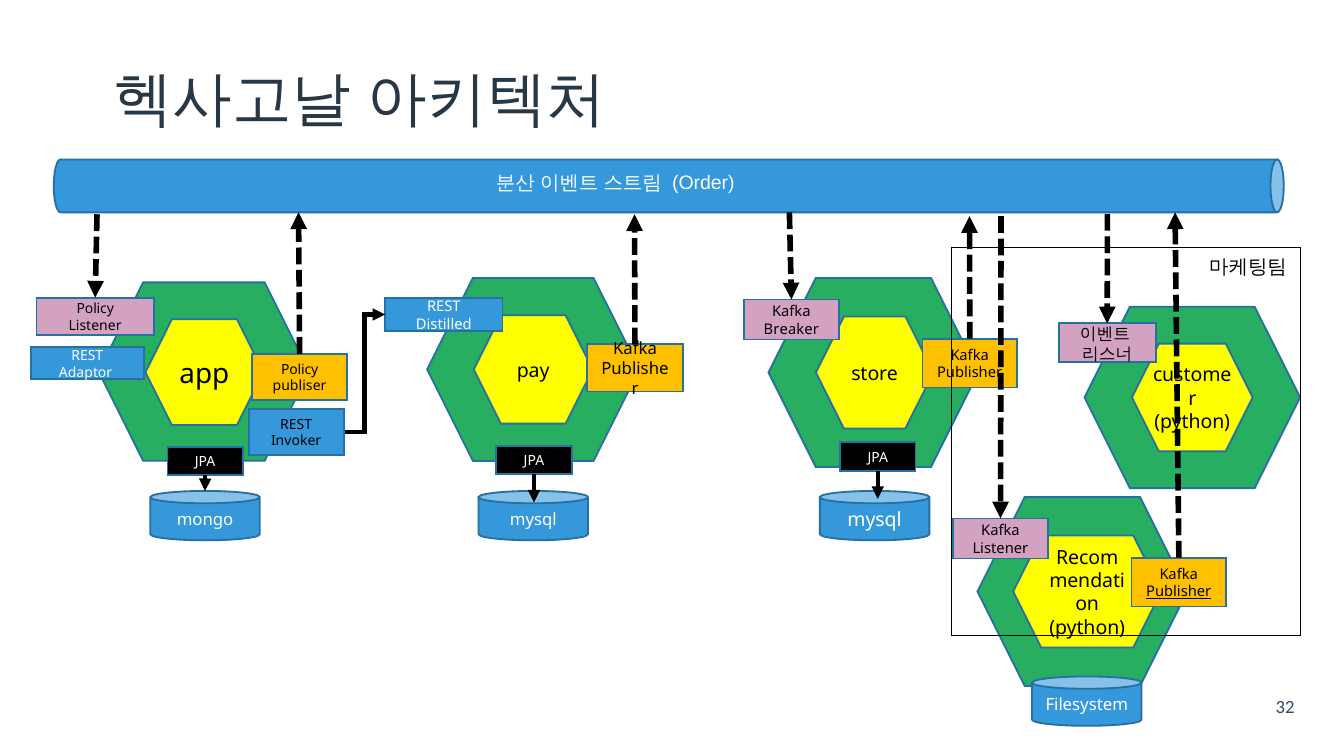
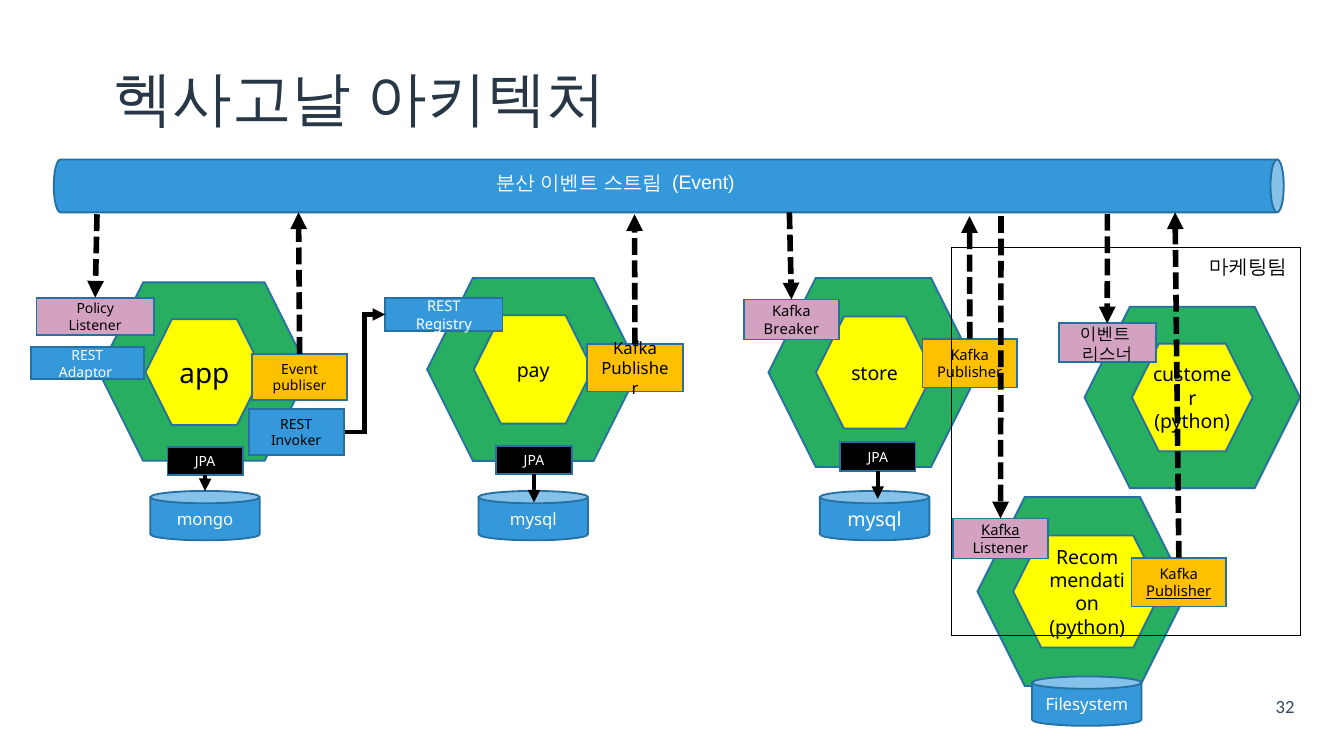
Order: Order -> Event (703, 183)
Distilled: Distilled -> Registry (444, 324)
Policy: Policy -> Event (300, 369)
Kafka underline: none -> present (1000, 531)
